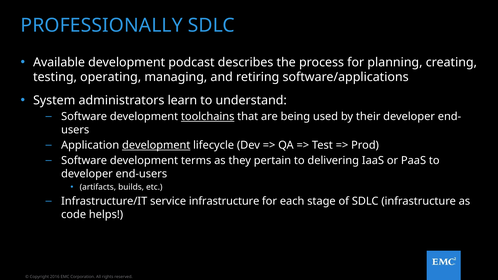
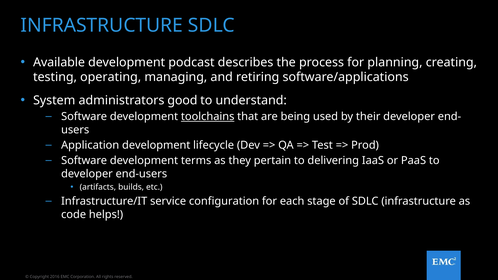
PROFESSIONALLY: PROFESSIONALLY -> INFRASTRUCTURE (102, 25)
learn: learn -> good (182, 100)
development underline: present -> none (156, 145)
service infrastructure: infrastructure -> configuration (224, 201)
